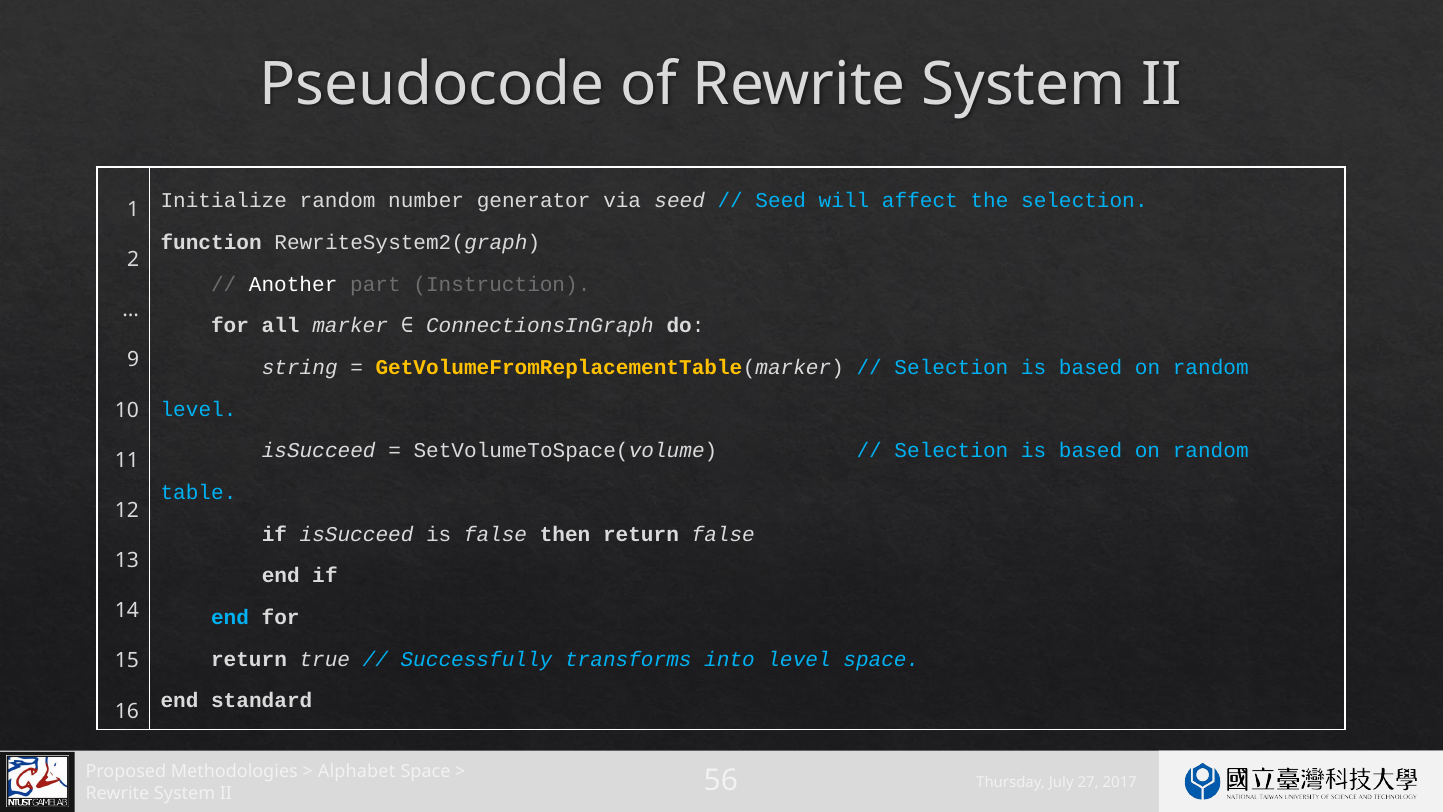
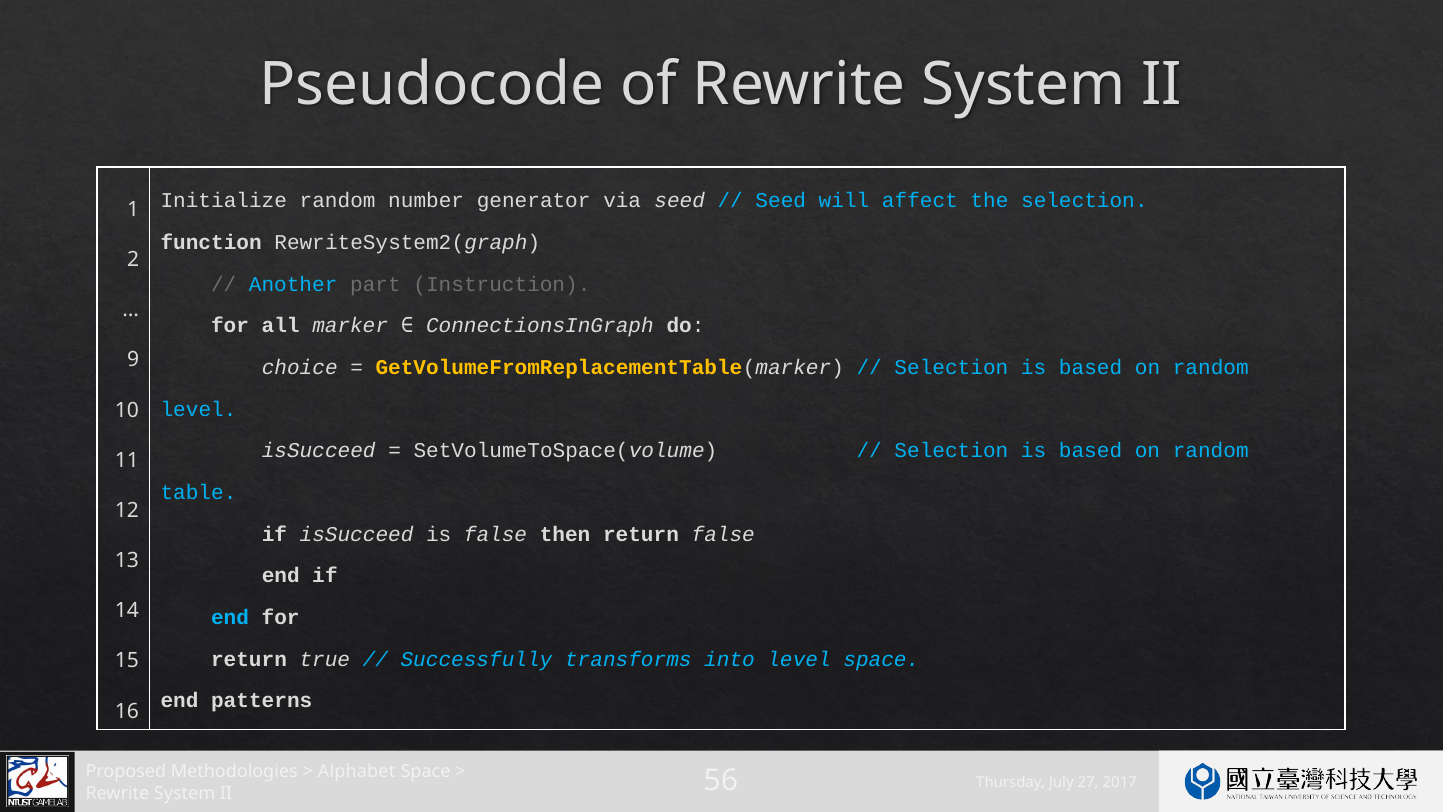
Another colour: white -> light blue (293, 284)
string: string -> choice (300, 367)
standard: standard -> patterns (262, 701)
